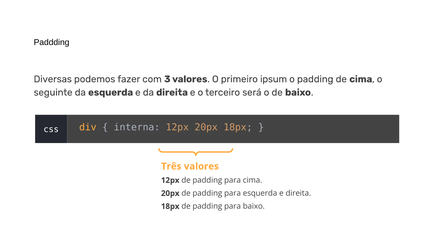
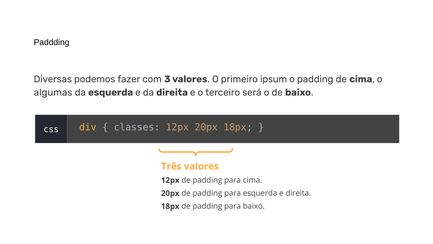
seguinte: seguinte -> algumas (53, 92)
interna: interna -> classes (137, 127)
